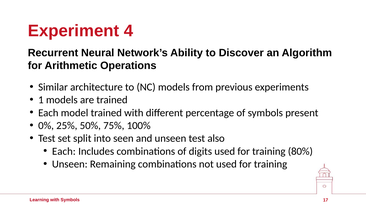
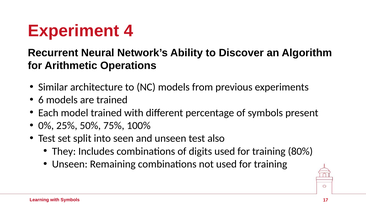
1: 1 -> 6 (41, 100)
Each: Each -> They (64, 151)
